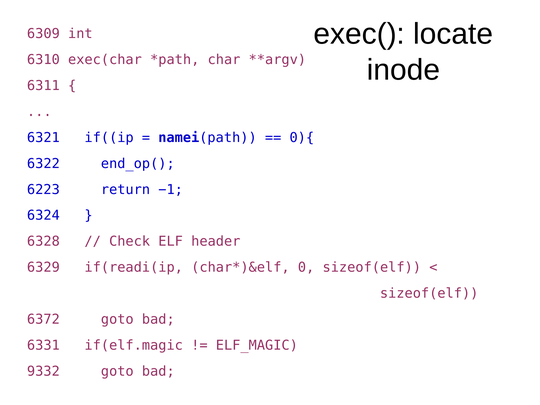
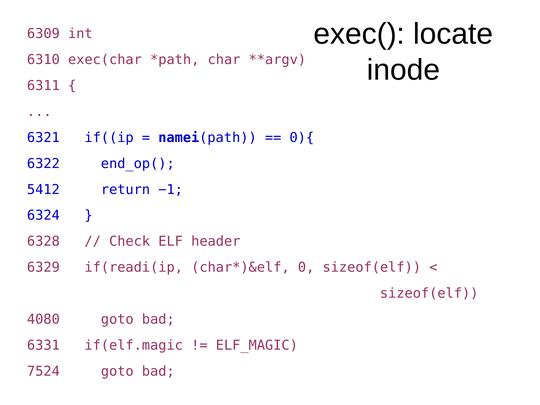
6223: 6223 -> 5412 (43, 189)
6372: 6372 -> 4080 (43, 319)
9332: 9332 -> 7524 (43, 371)
